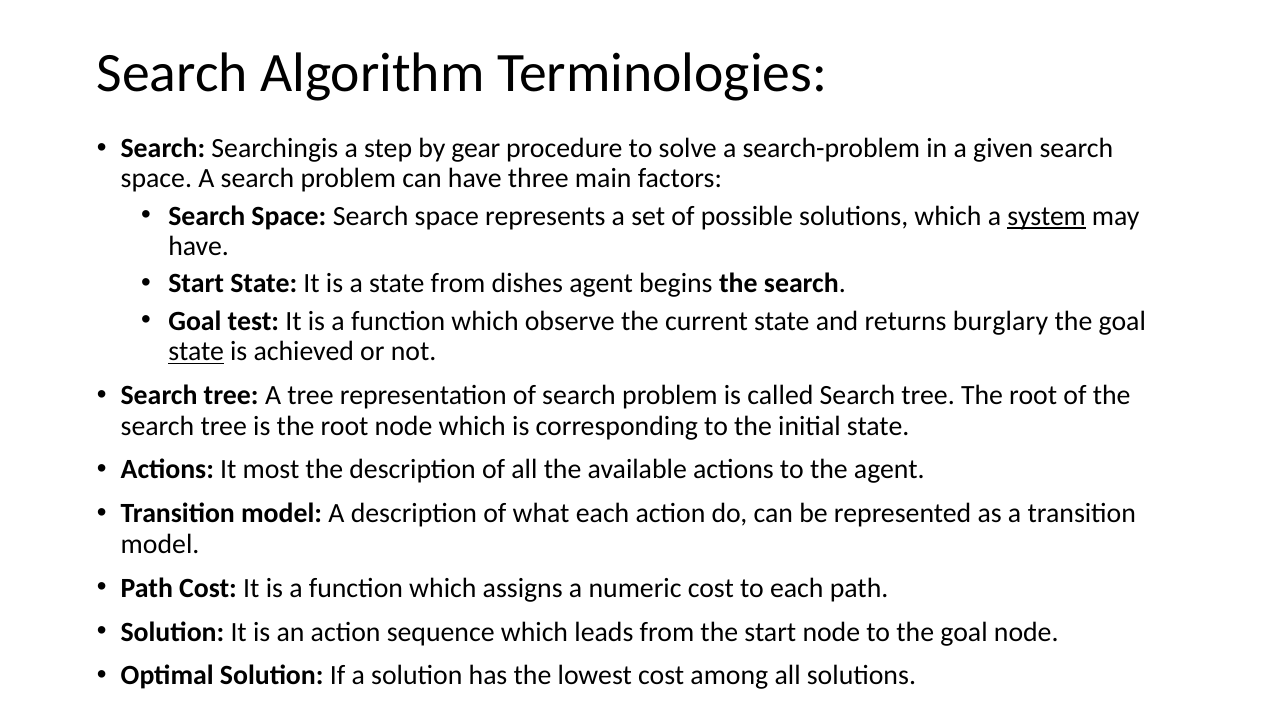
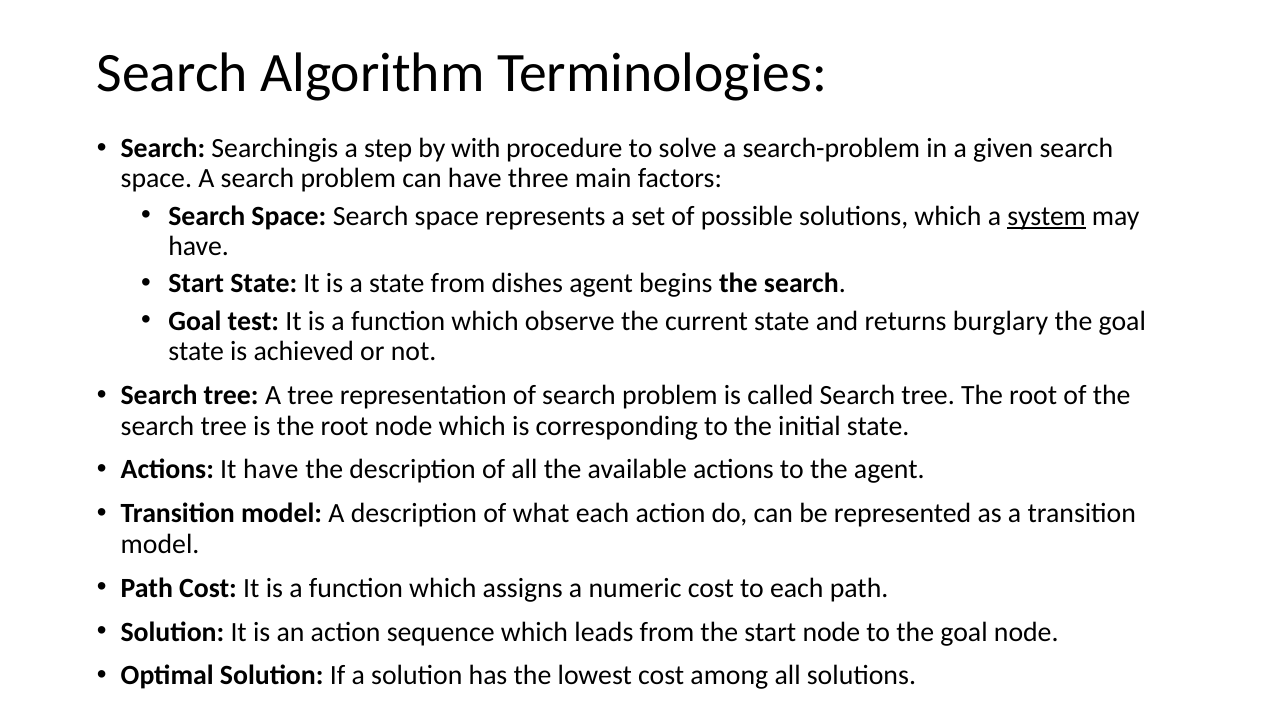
gear: gear -> with (476, 148)
state underline: present -> none (196, 351)
It most: most -> have (271, 470)
